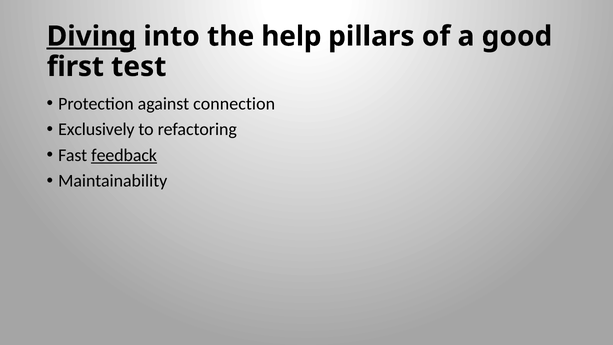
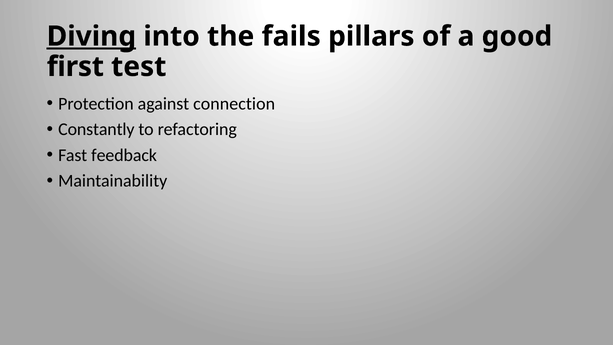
help: help -> fails (291, 36)
Exclusively: Exclusively -> Constantly (96, 129)
feedback underline: present -> none (124, 155)
